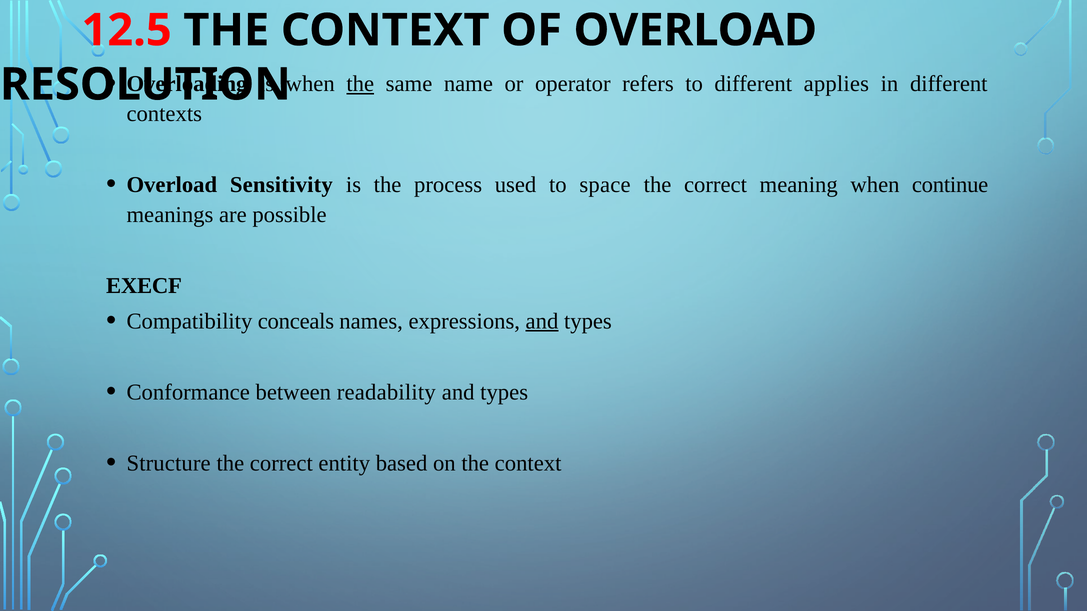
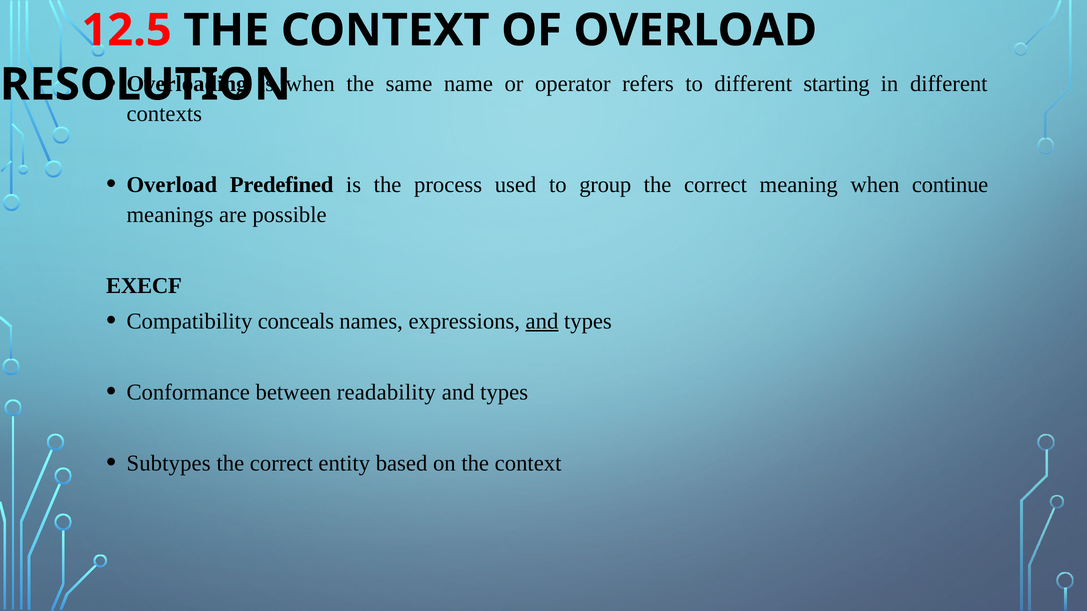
the underline: present -> none (360, 84)
applies: applies -> starting (837, 84)
Sensitivity: Sensitivity -> Predefined (282, 185)
space: space -> group (605, 185)
Structure: Structure -> Subtypes (169, 464)
